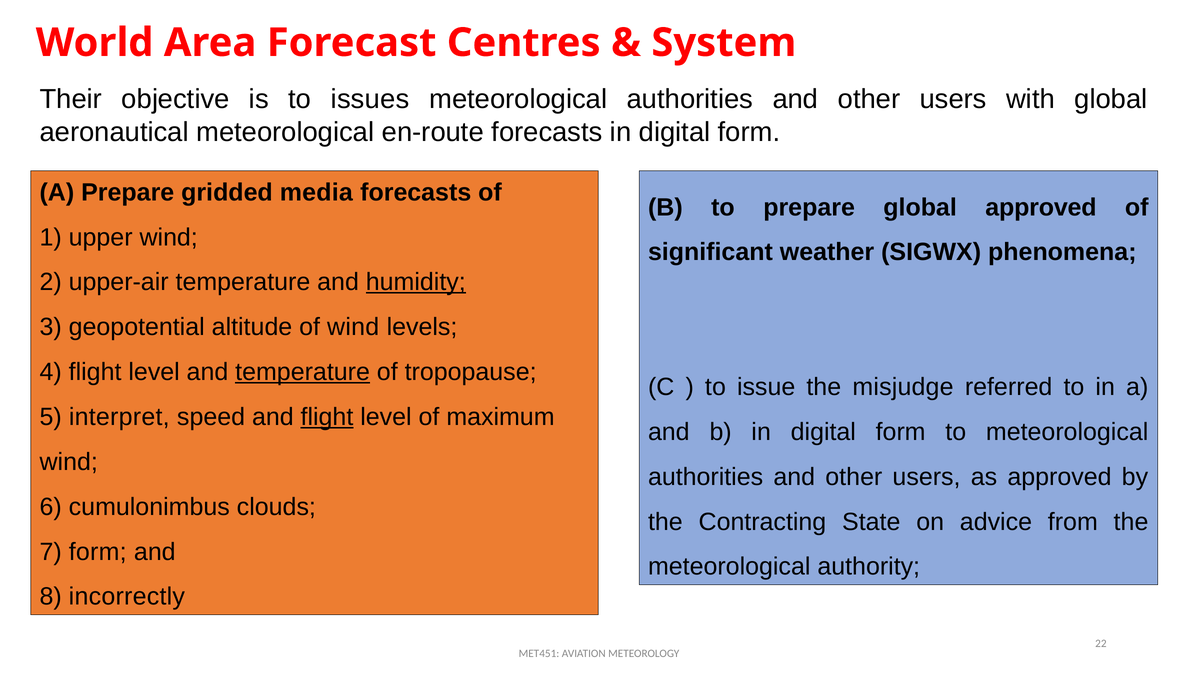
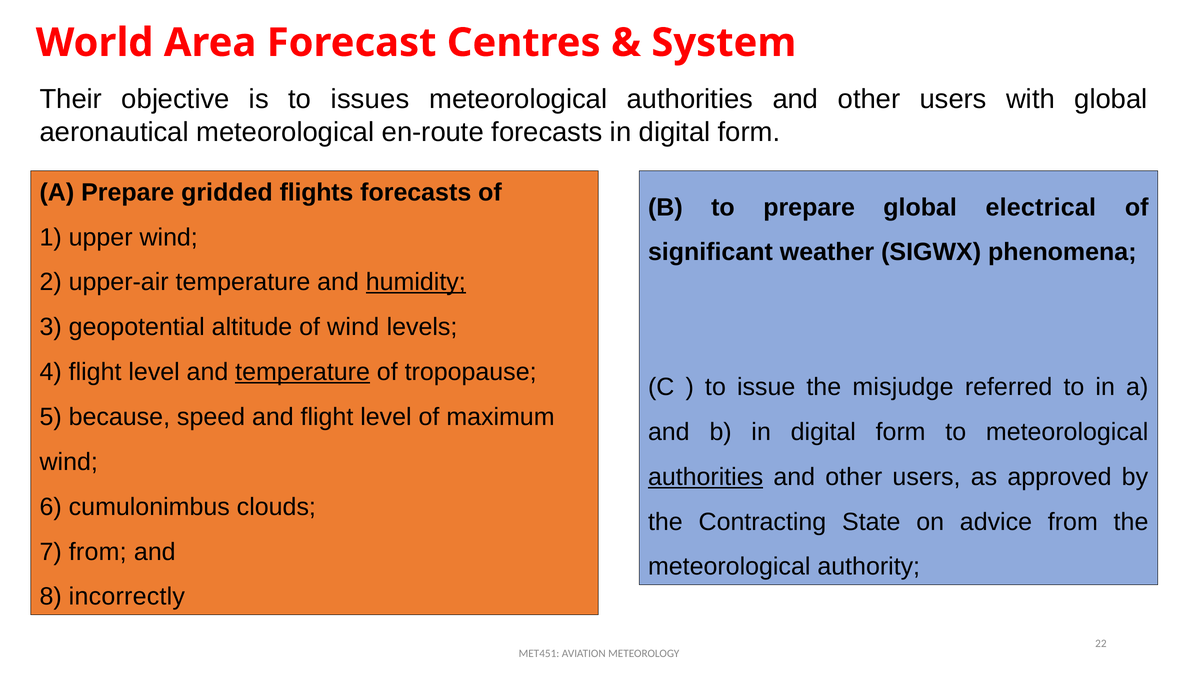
media: media -> flights (317, 192)
global approved: approved -> electrical (1041, 207)
interpret: interpret -> because (119, 417)
flight underline: present -> none (327, 417)
authorities underline: none -> present (706, 477)
7 form: form -> from (98, 552)
